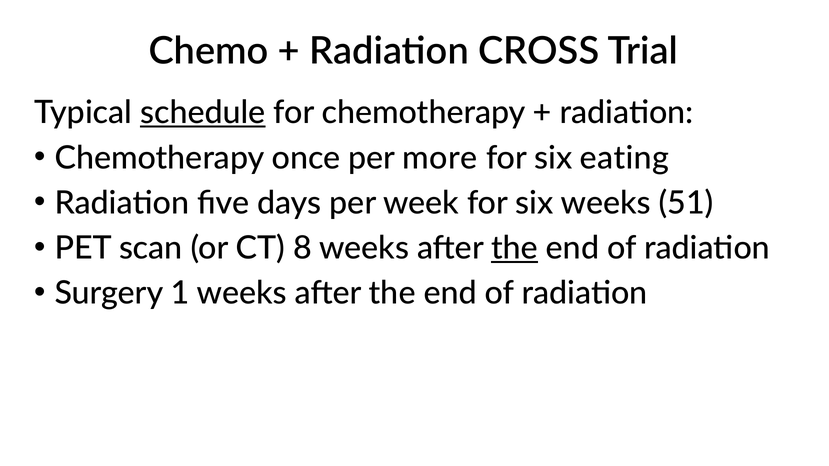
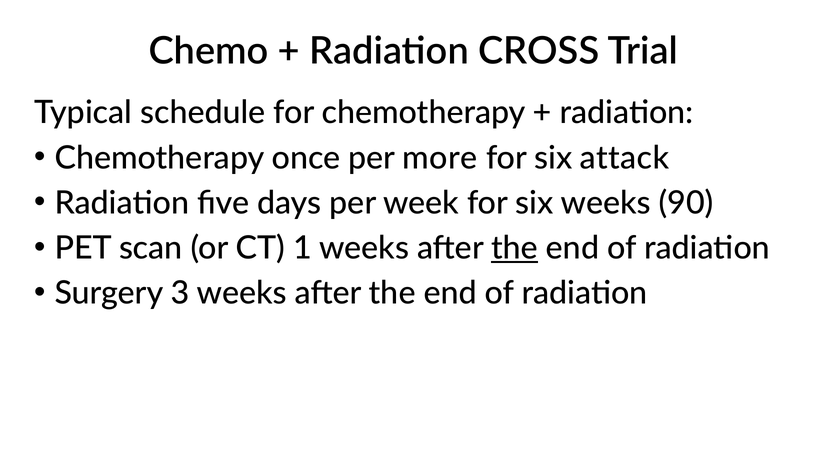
schedule underline: present -> none (203, 113)
eating: eating -> attack (625, 158)
51: 51 -> 90 (686, 203)
8: 8 -> 1 (302, 248)
1: 1 -> 3 (180, 294)
